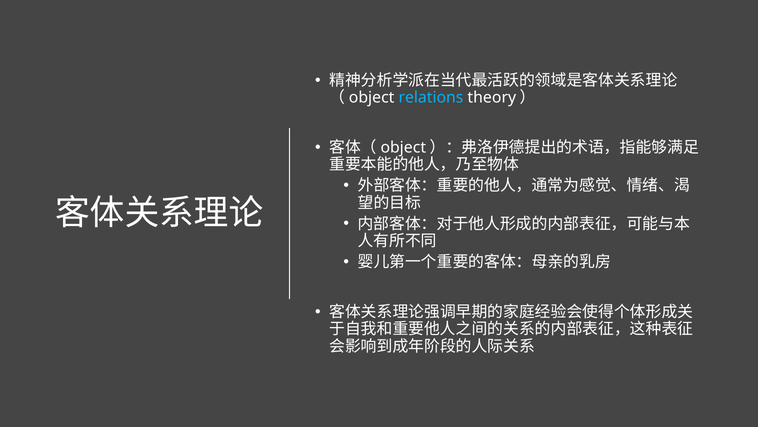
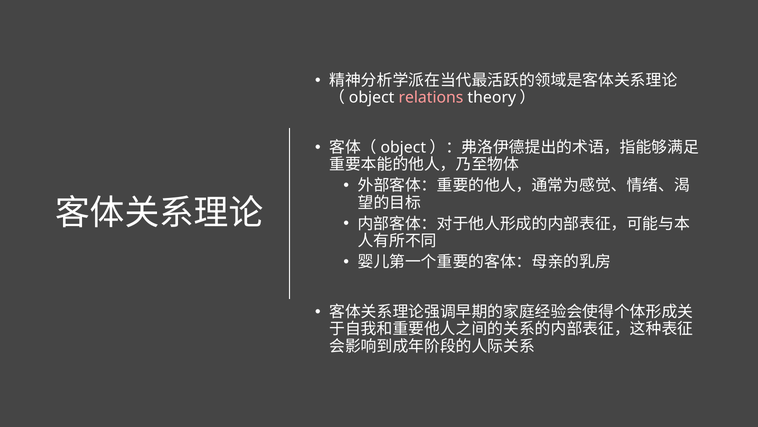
relations colour: light blue -> pink (431, 97)
